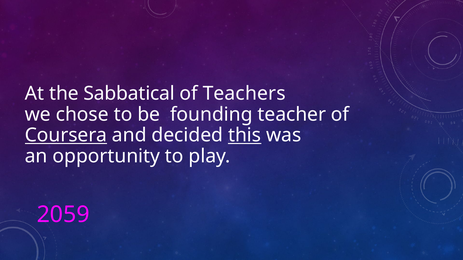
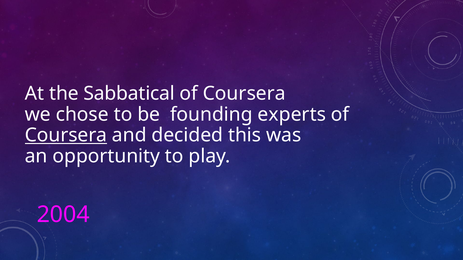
Teachers: Teachers -> Coursera (244, 94)
teacher: teacher -> experts (292, 115)
this underline: present -> none (245, 135)
2059: 2059 -> 2004 (63, 215)
